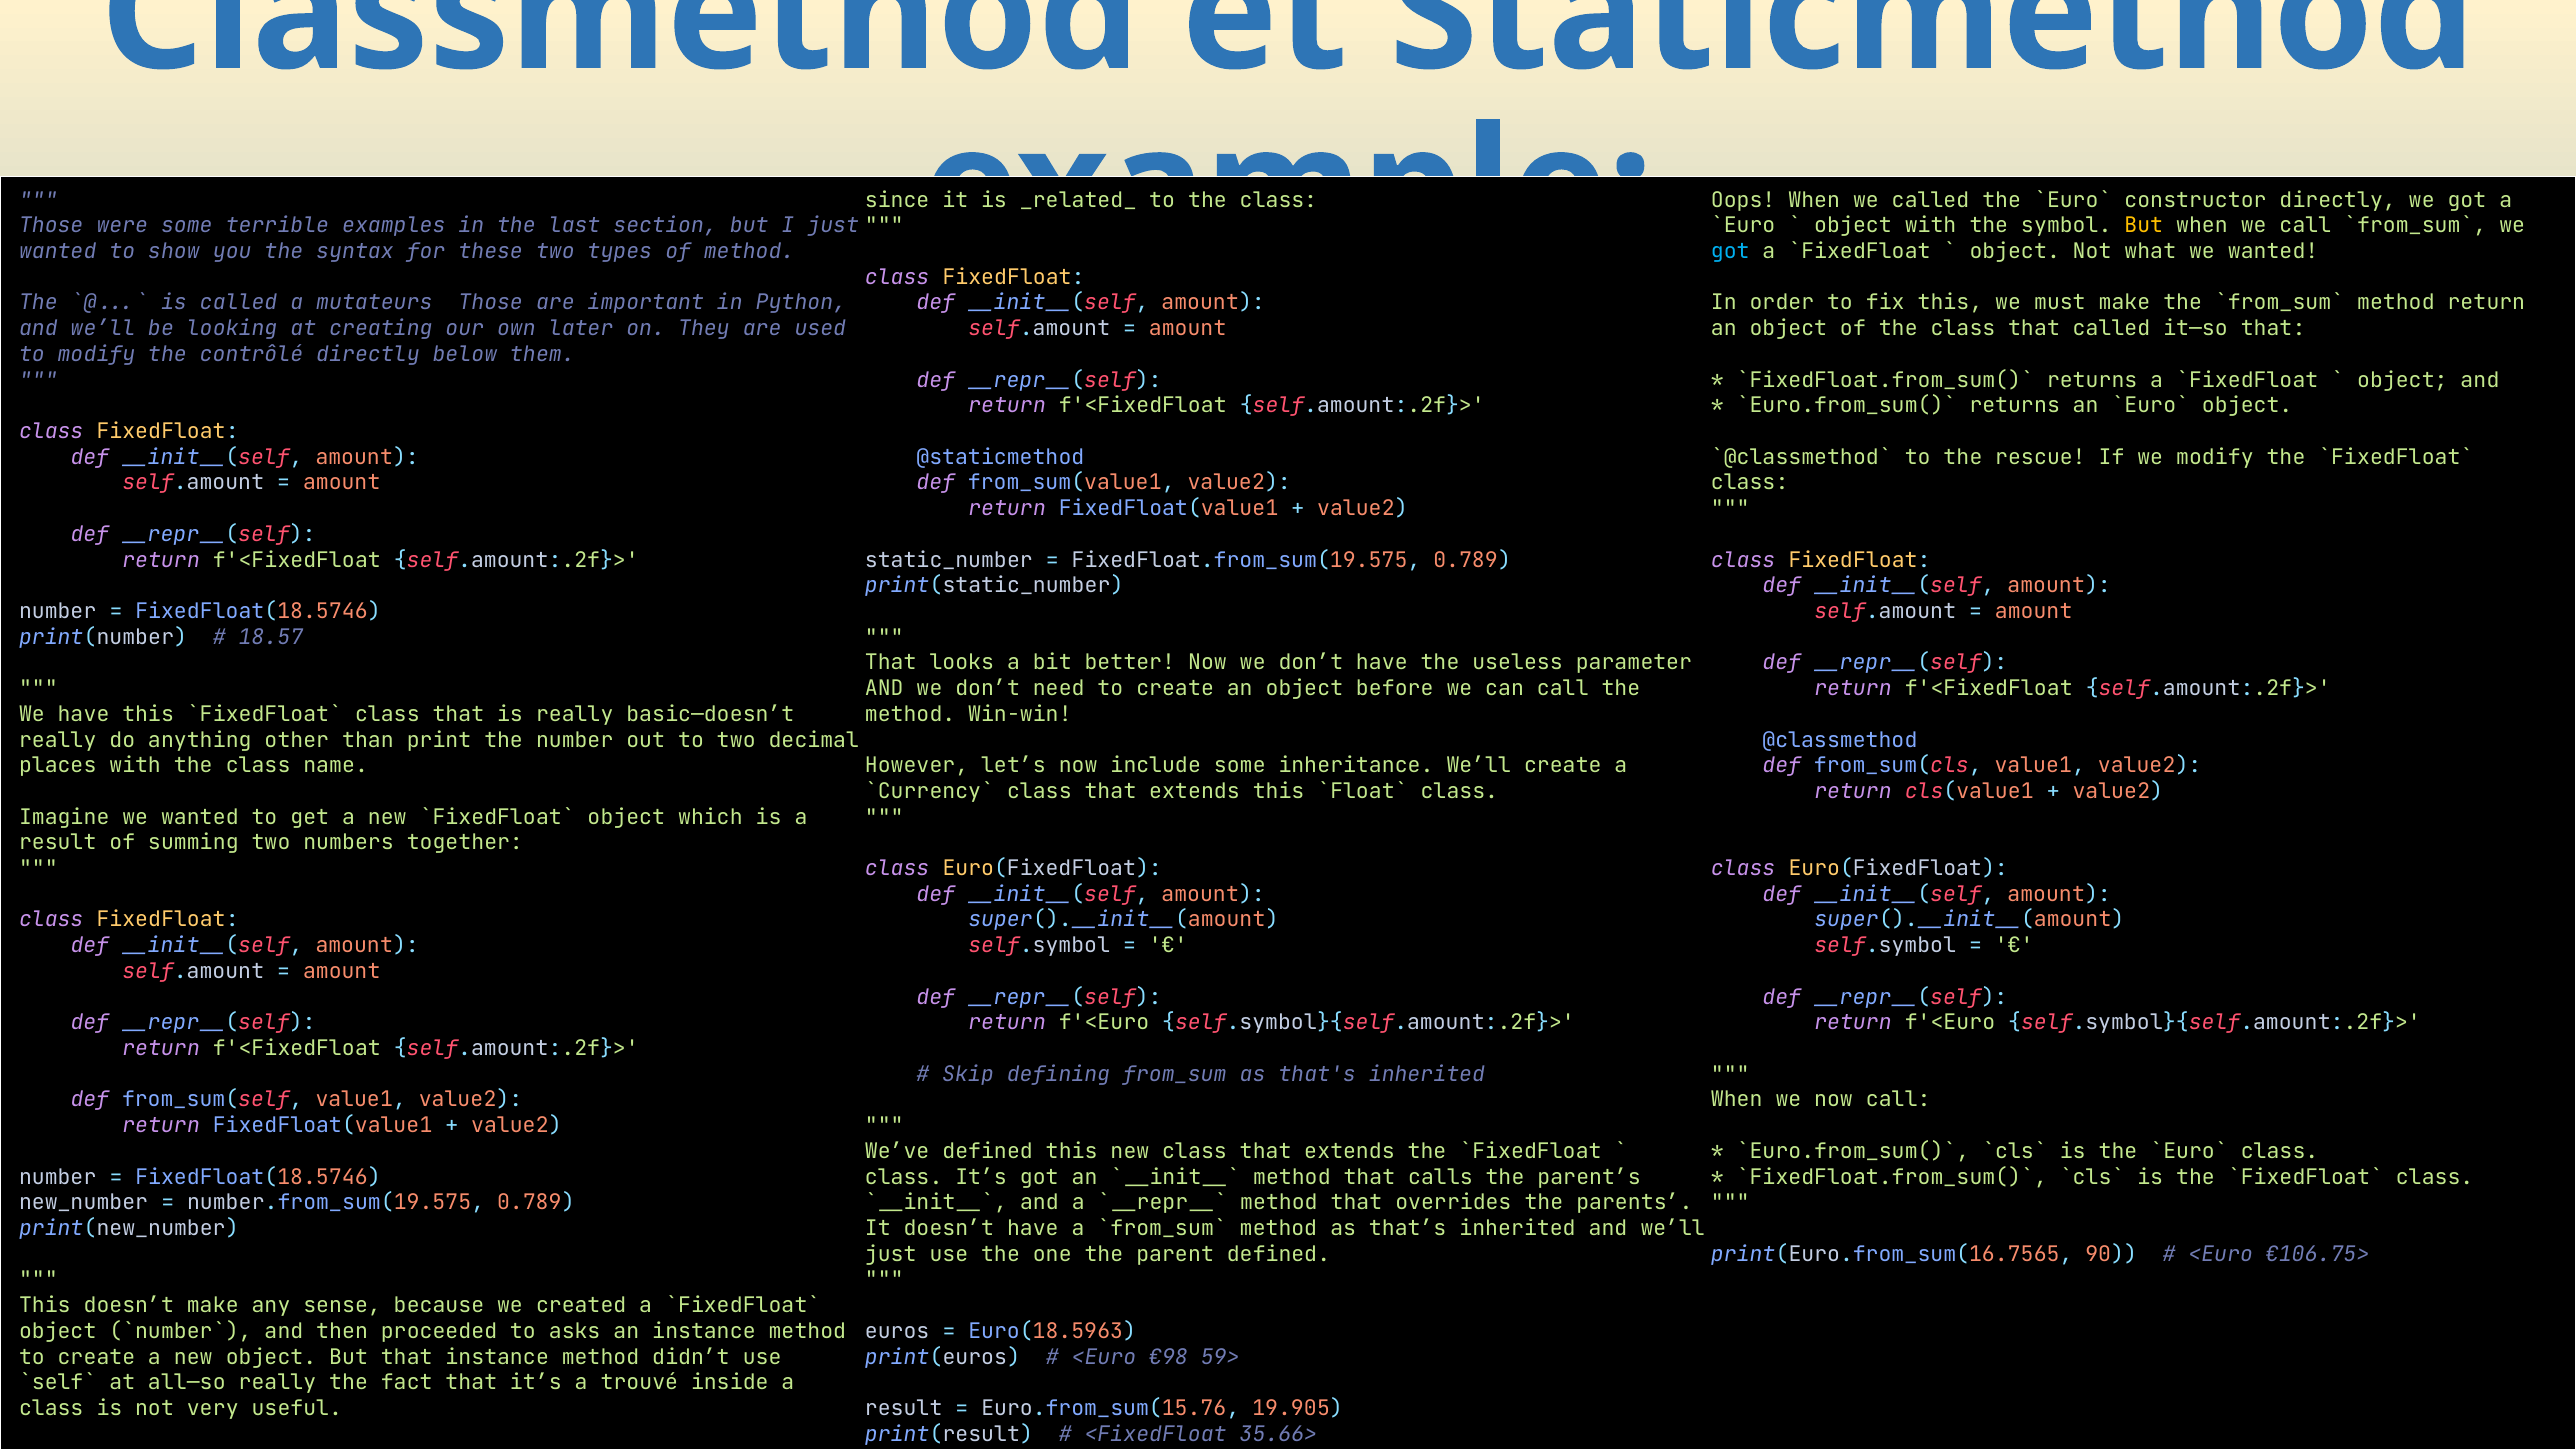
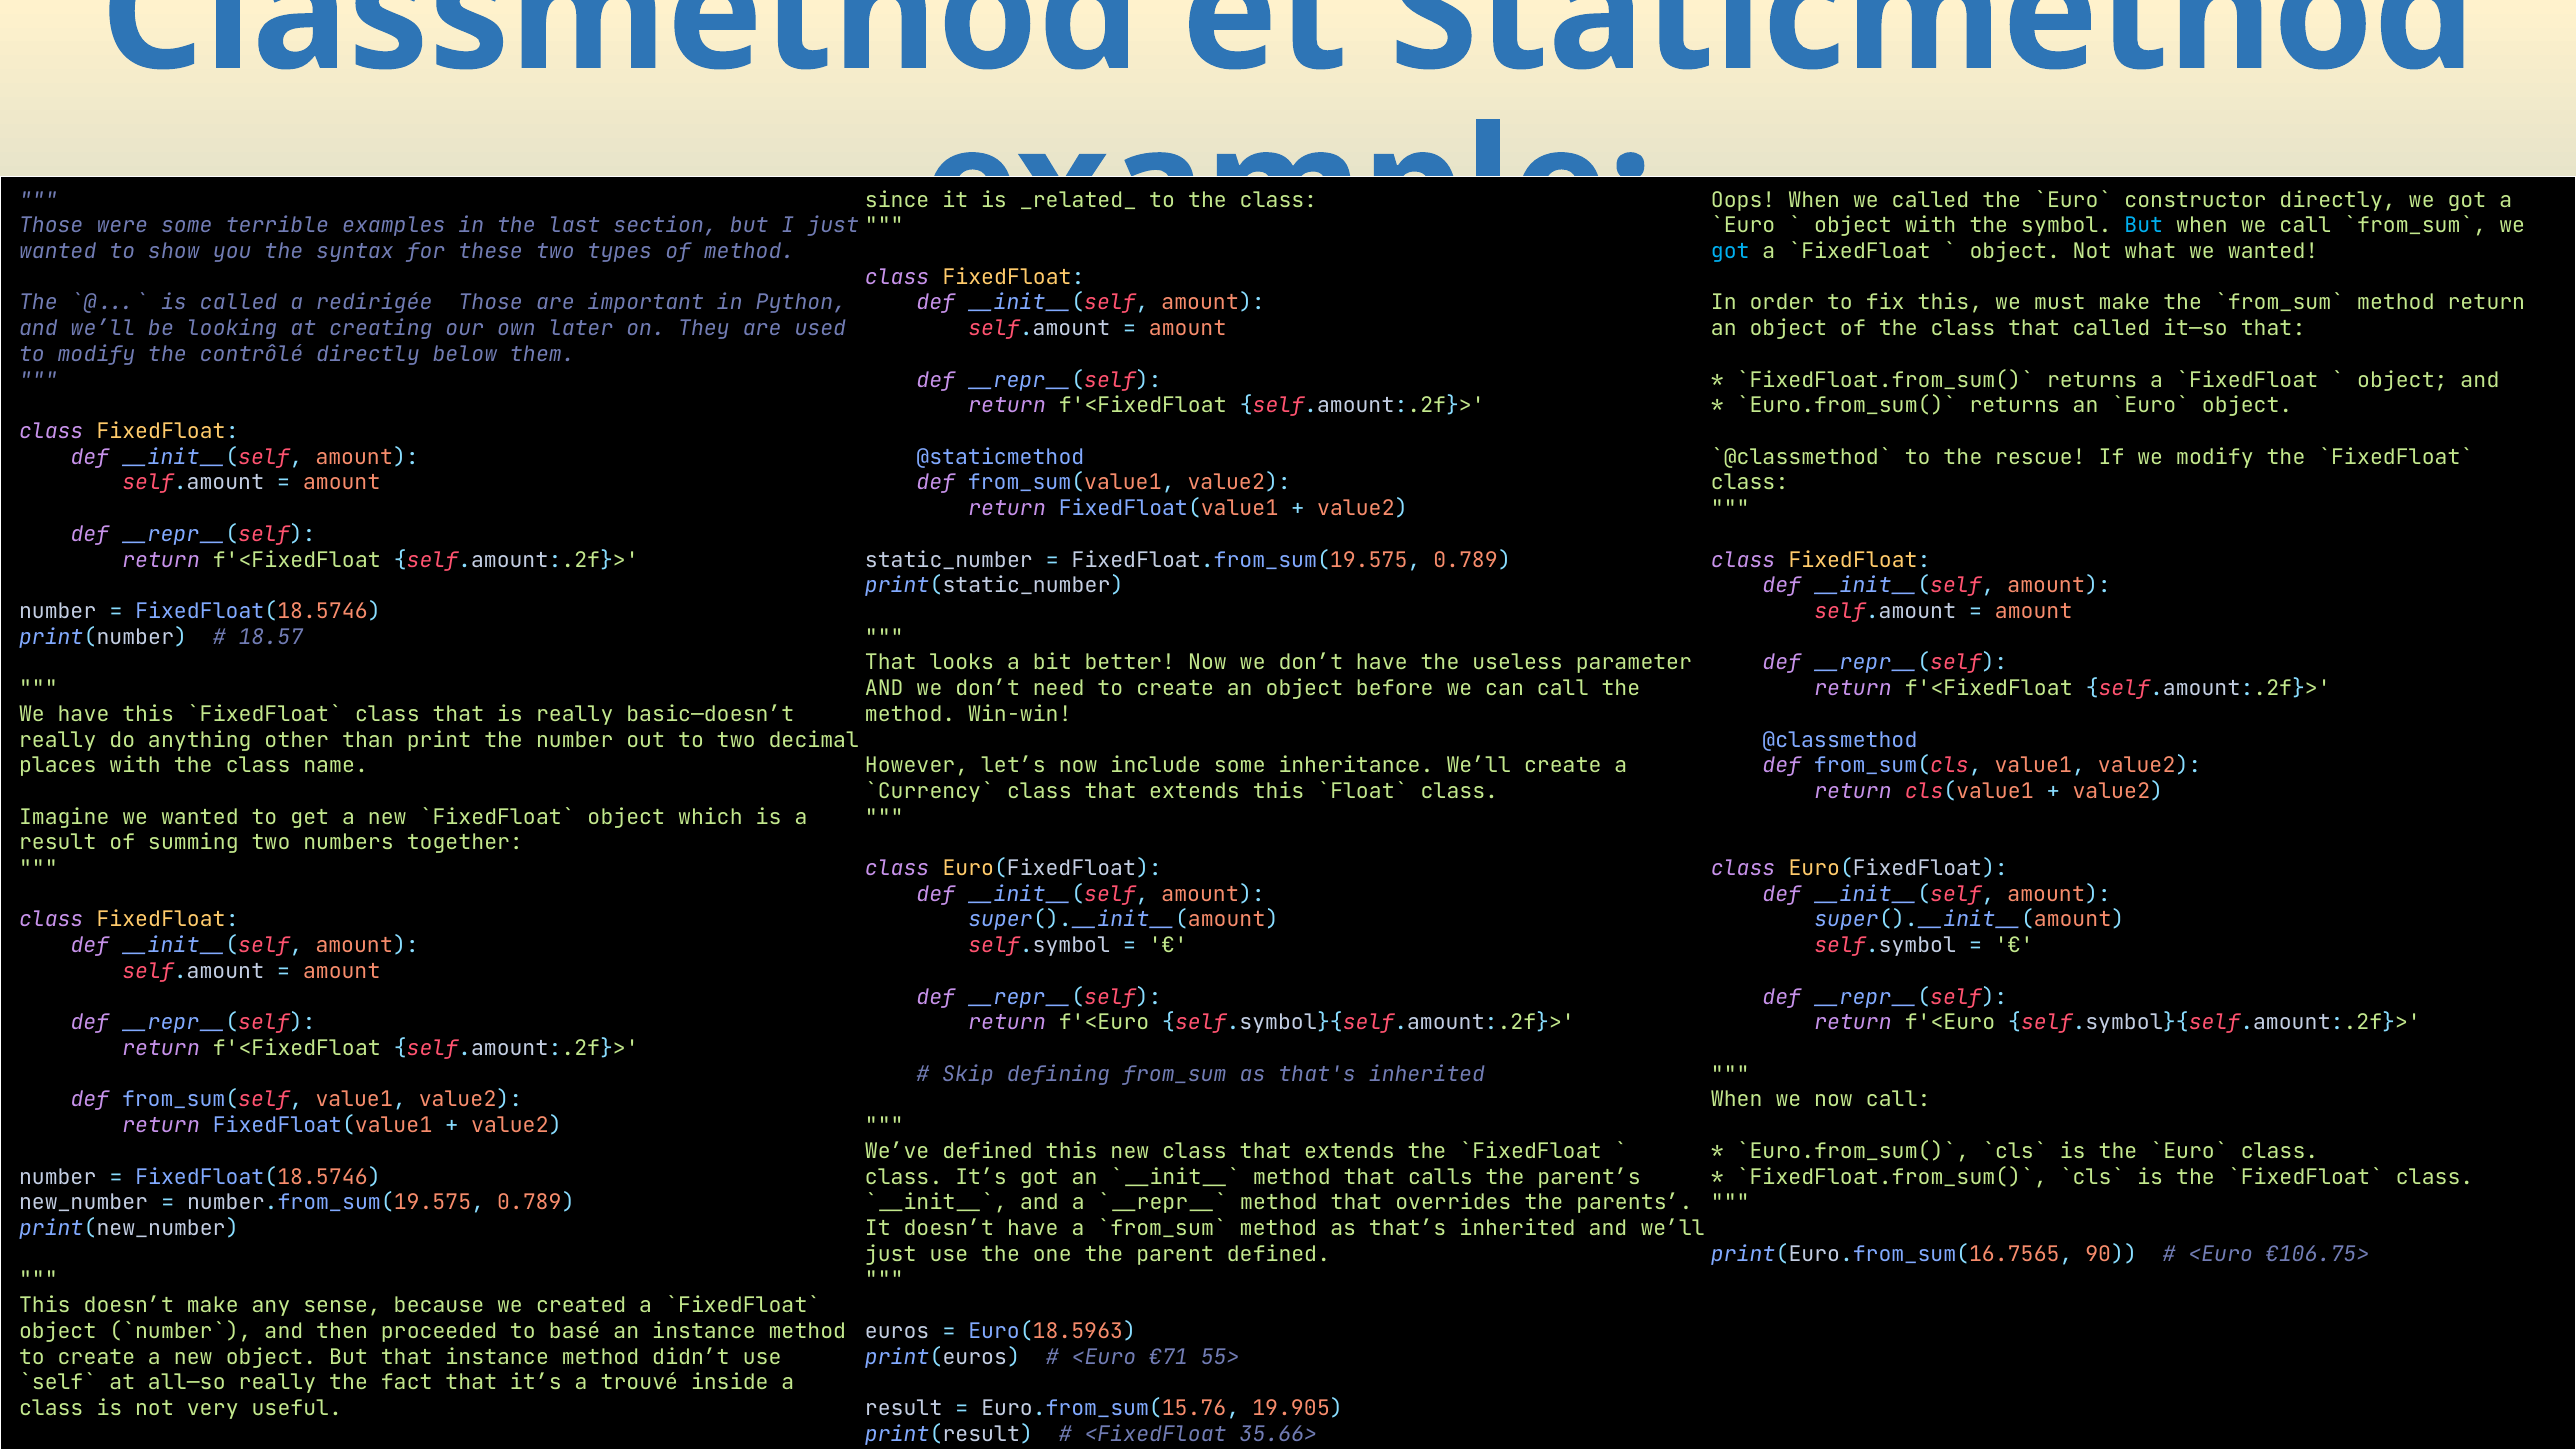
But colour: yellow -> light blue (2144, 226)
mutateurs: mutateurs -> redirigée (381, 303)
asks: asks -> basé (575, 1331)
€98.59>: €98.59> -> €71.55> (1194, 1357)
